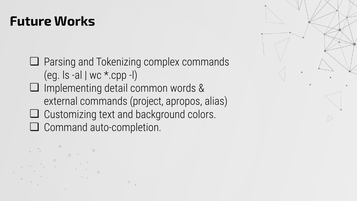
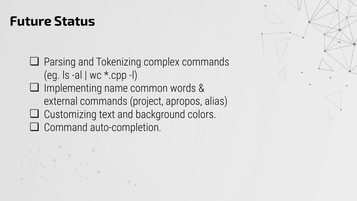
Works: Works -> Status (75, 21)
detail: detail -> name (116, 88)
